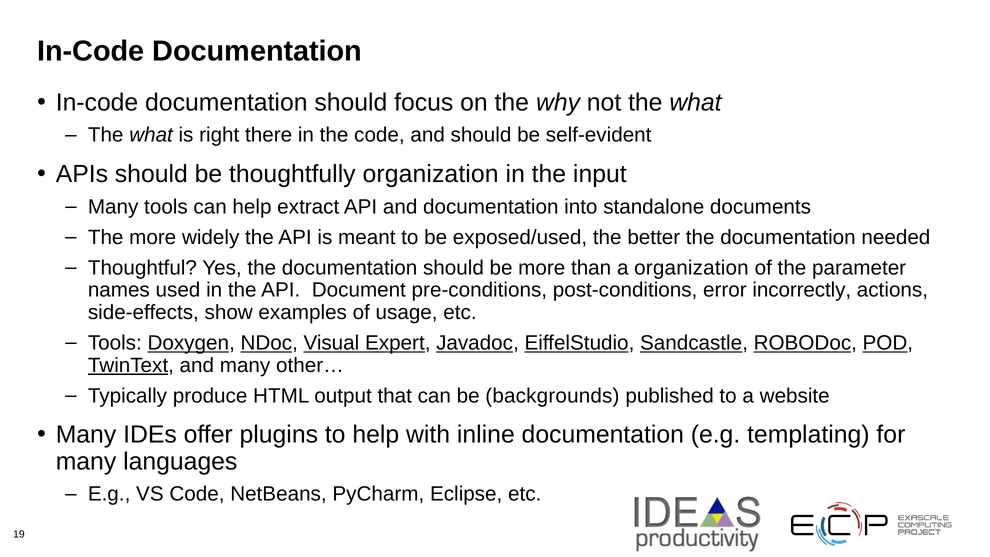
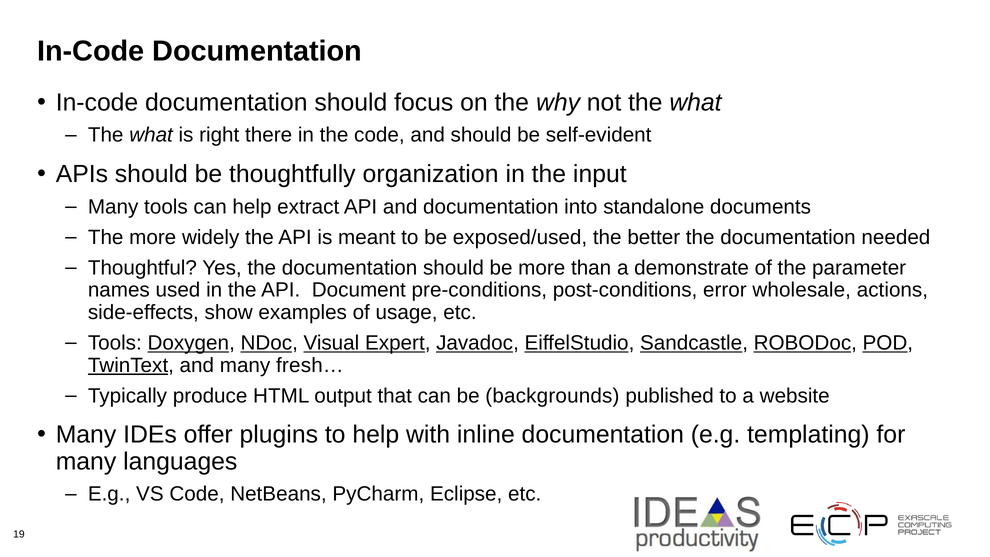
a organization: organization -> demonstrate (692, 268)
incorrectly: incorrectly -> wholesale (802, 290)
other…: other… -> fresh… (310, 365)
